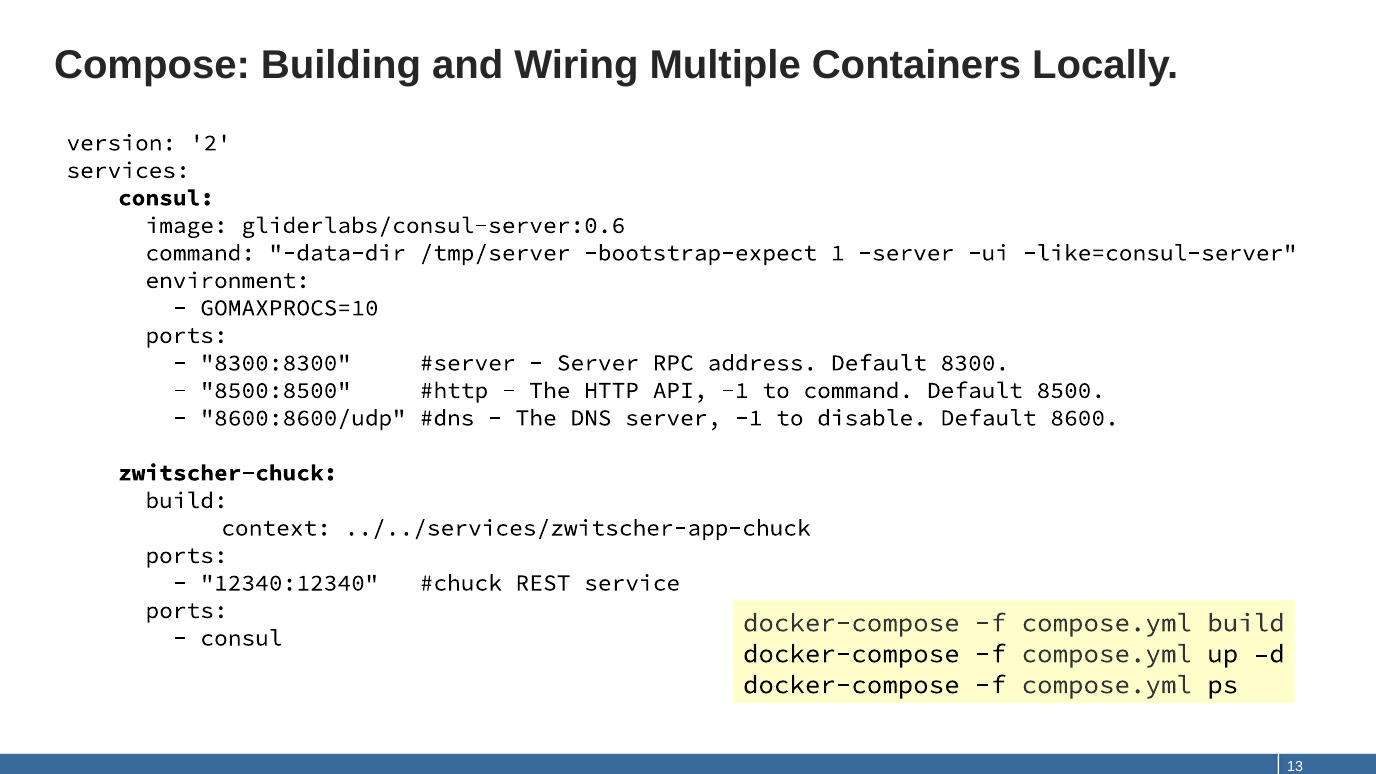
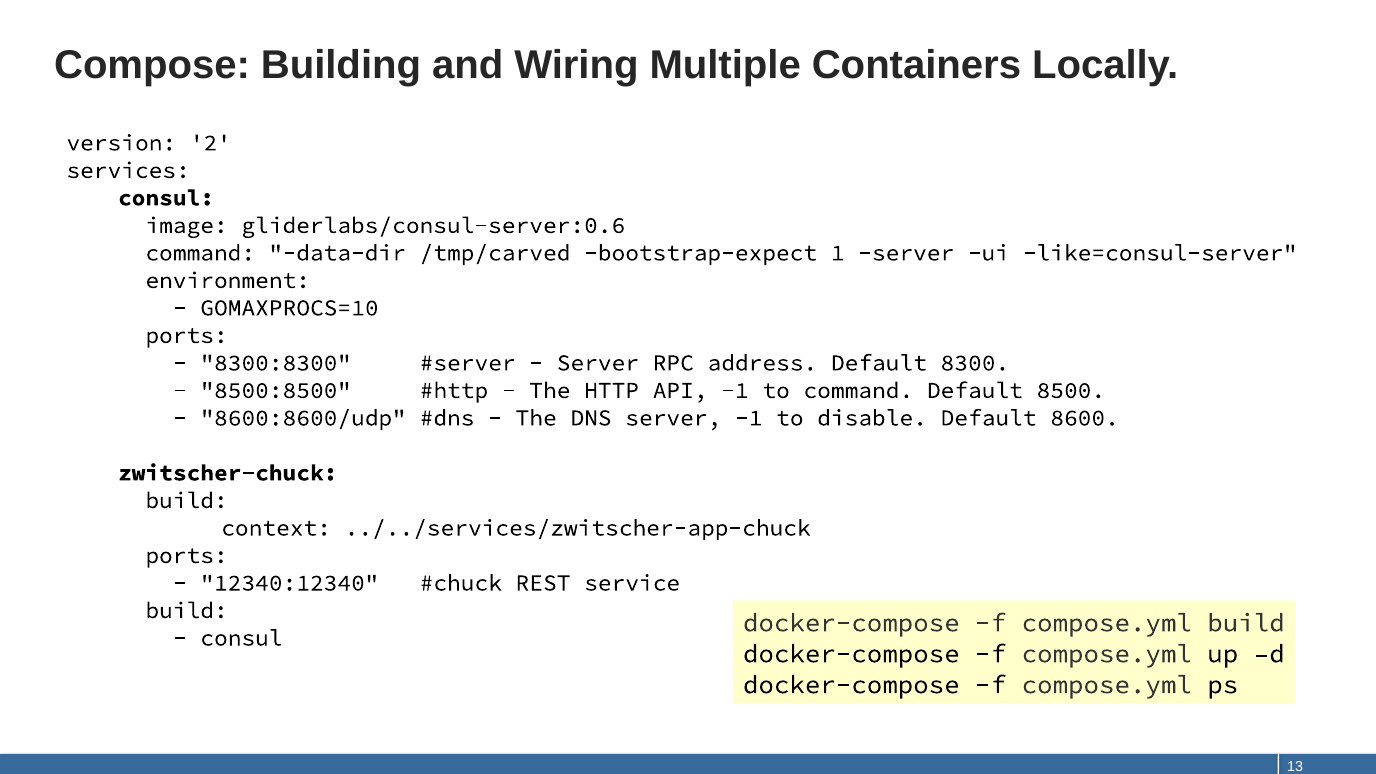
/tmp/server: /tmp/server -> /tmp/carved (495, 253)
ports: ports -> build (187, 610)
